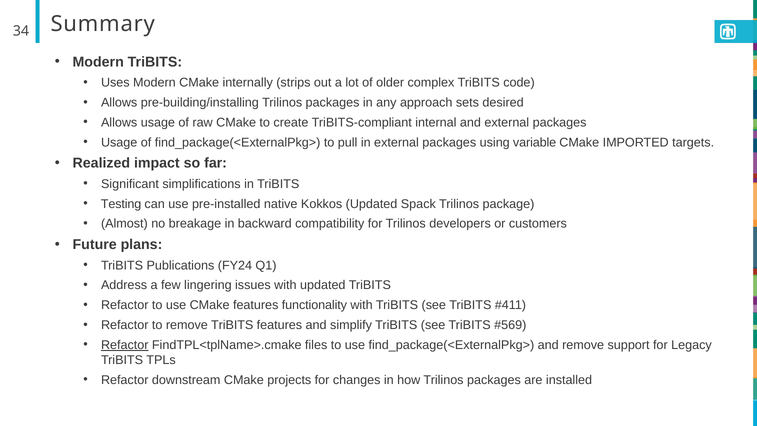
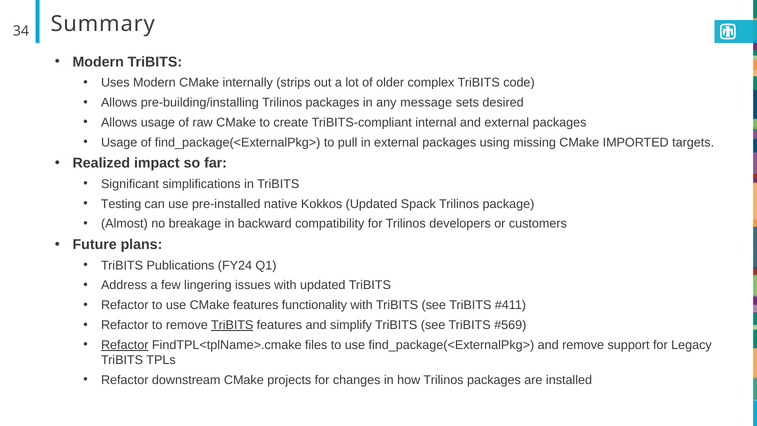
approach: approach -> message (426, 103)
variable: variable -> missing (535, 142)
TriBITS underline: none -> present (232, 325)
